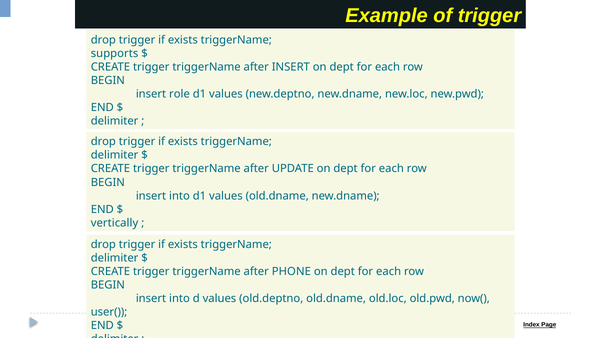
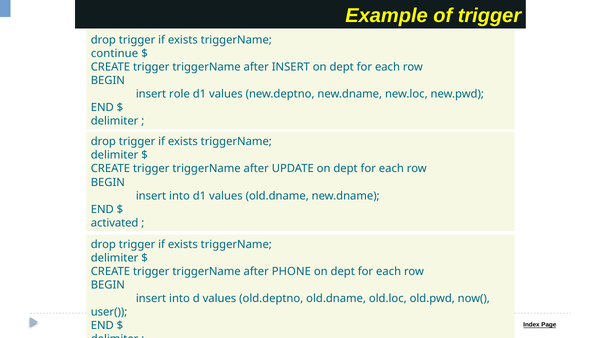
supports: supports -> continue (115, 53)
vertically: vertically -> activated (115, 223)
